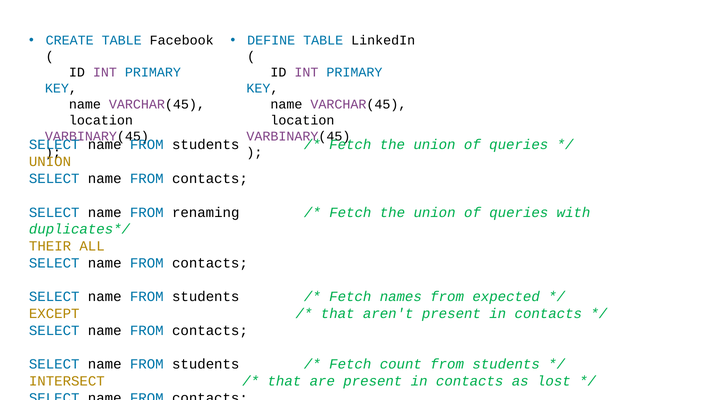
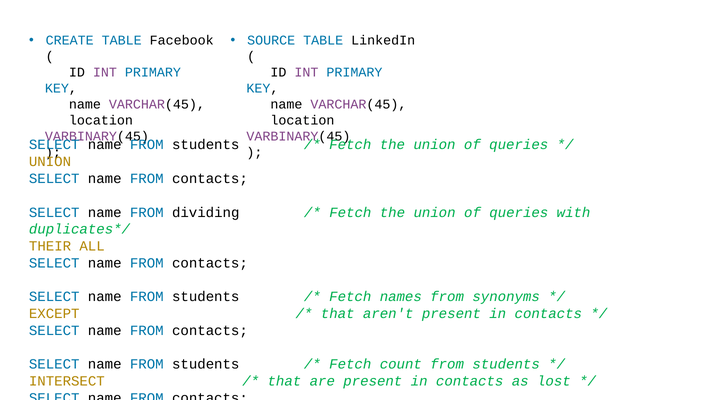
DEFINE: DEFINE -> SOURCE (271, 40)
renaming: renaming -> dividing (206, 212)
expected: expected -> synonyms (506, 297)
